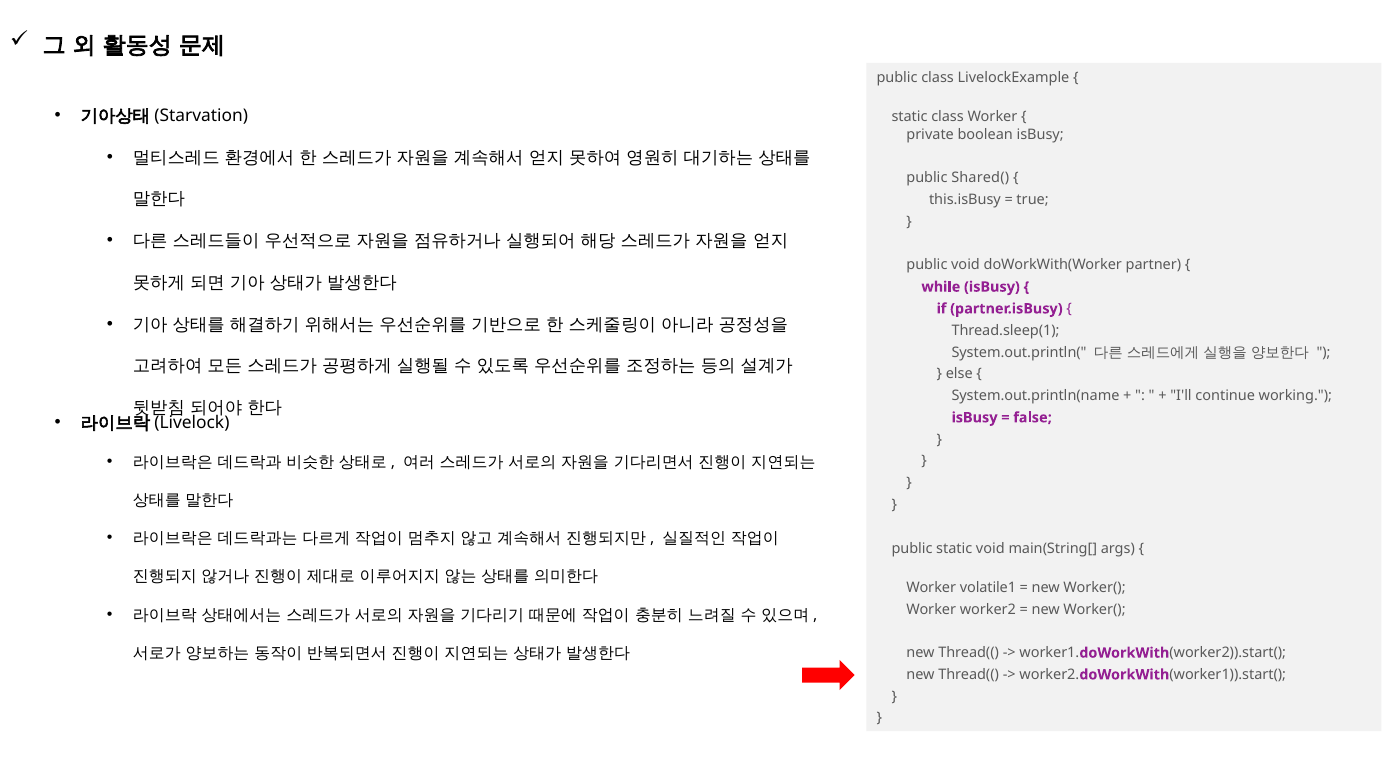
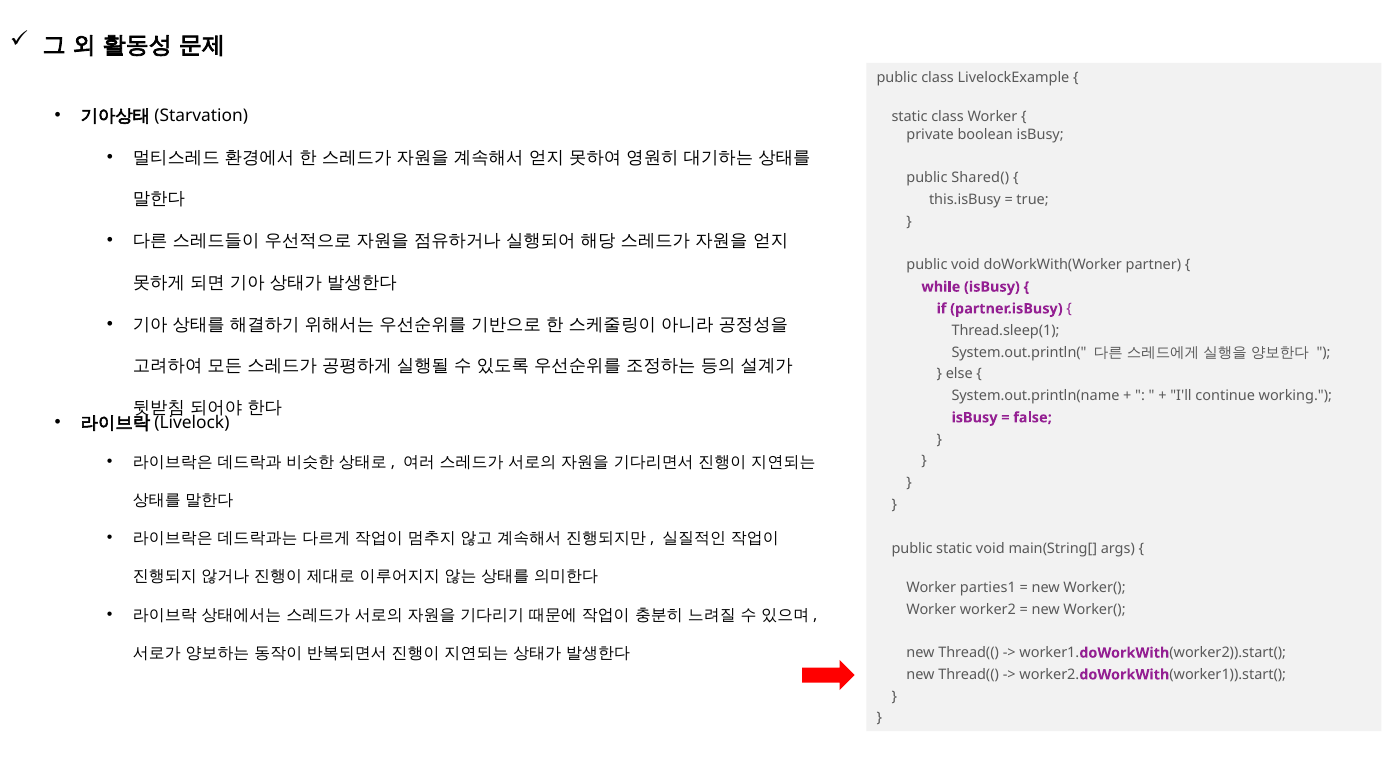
volatile1: volatile1 -> parties1 (988, 587)
